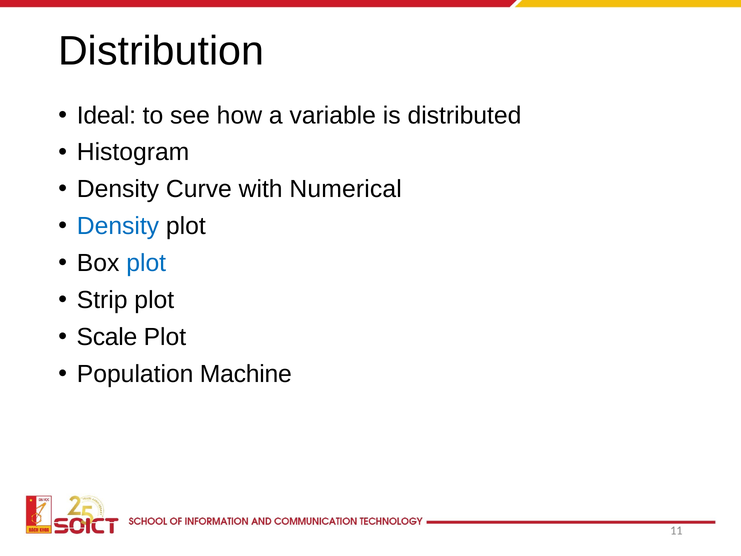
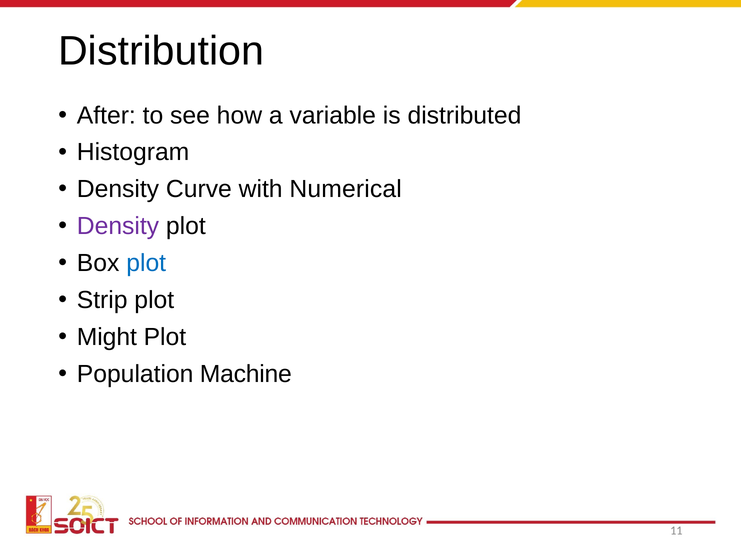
Ideal: Ideal -> After (106, 115)
Density colour: blue -> purple (118, 226)
Scale: Scale -> Might (107, 337)
